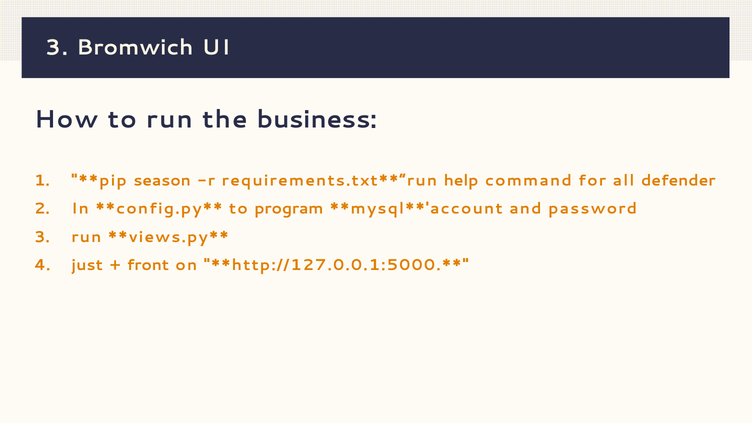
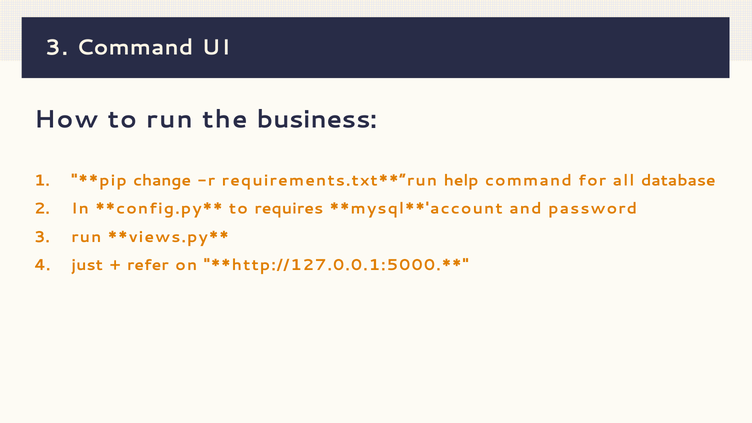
3 Bromwich: Bromwich -> Command (135, 48)
season: season -> change (162, 180)
defender: defender -> database (678, 180)
program: program -> requires (289, 209)
front: front -> refer (148, 265)
